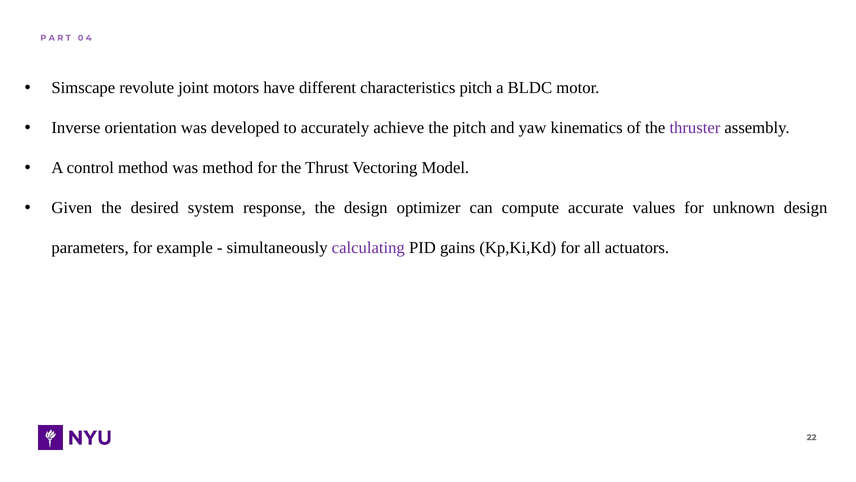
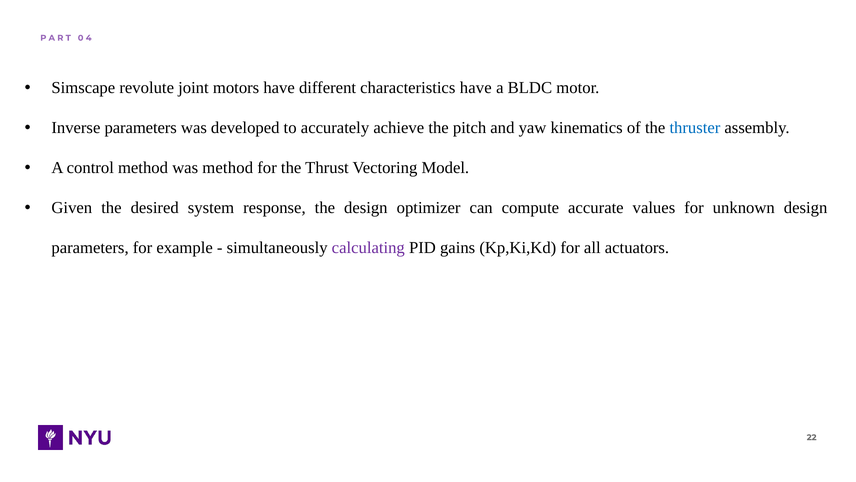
characteristics pitch: pitch -> have (476, 88)
Inverse orientation: orientation -> parameters (141, 128)
thruster colour: purple -> blue (695, 128)
